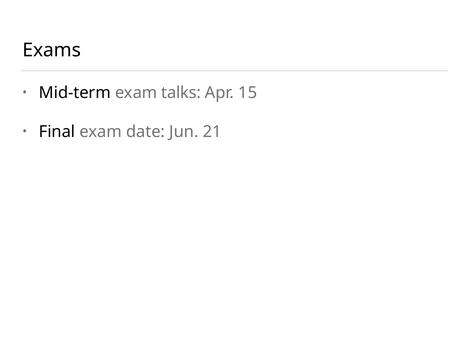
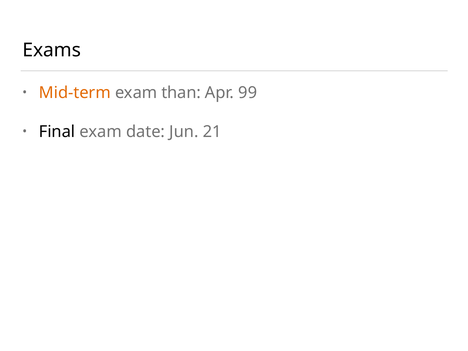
Mid-term colour: black -> orange (75, 93)
talks: talks -> than (181, 93)
15: 15 -> 99 (248, 93)
